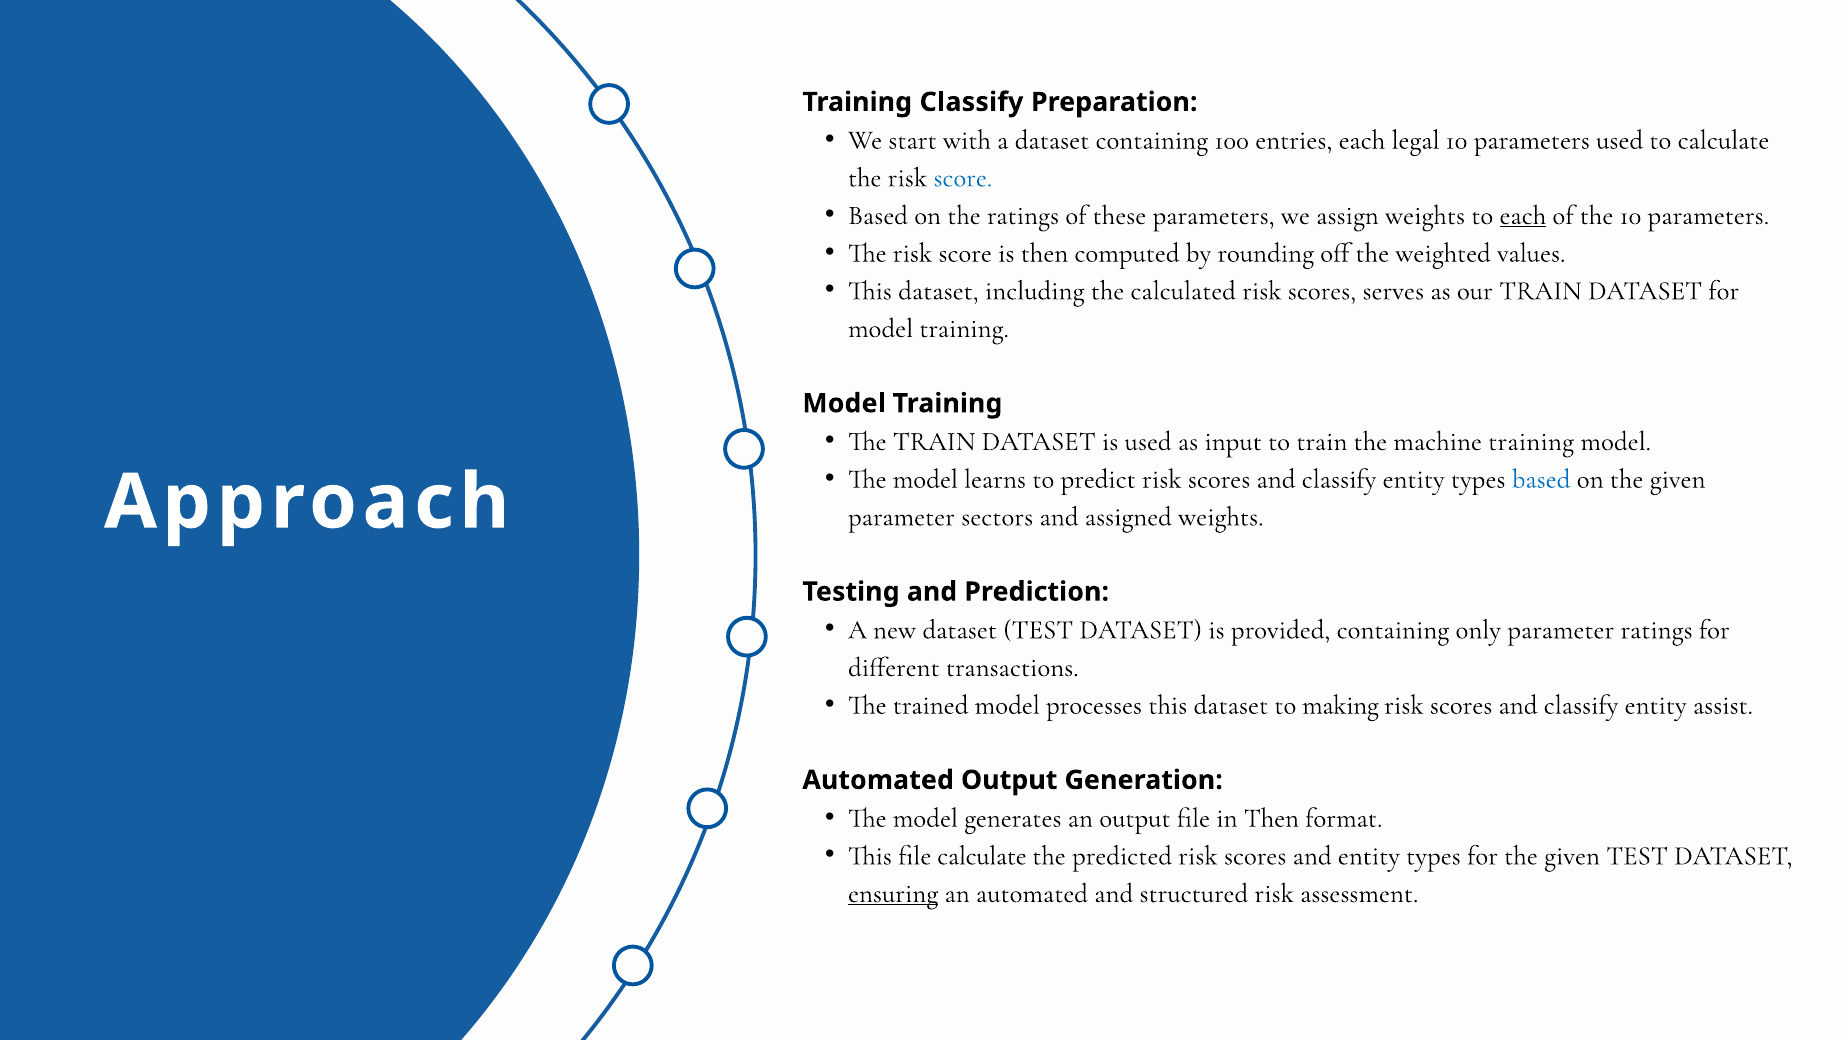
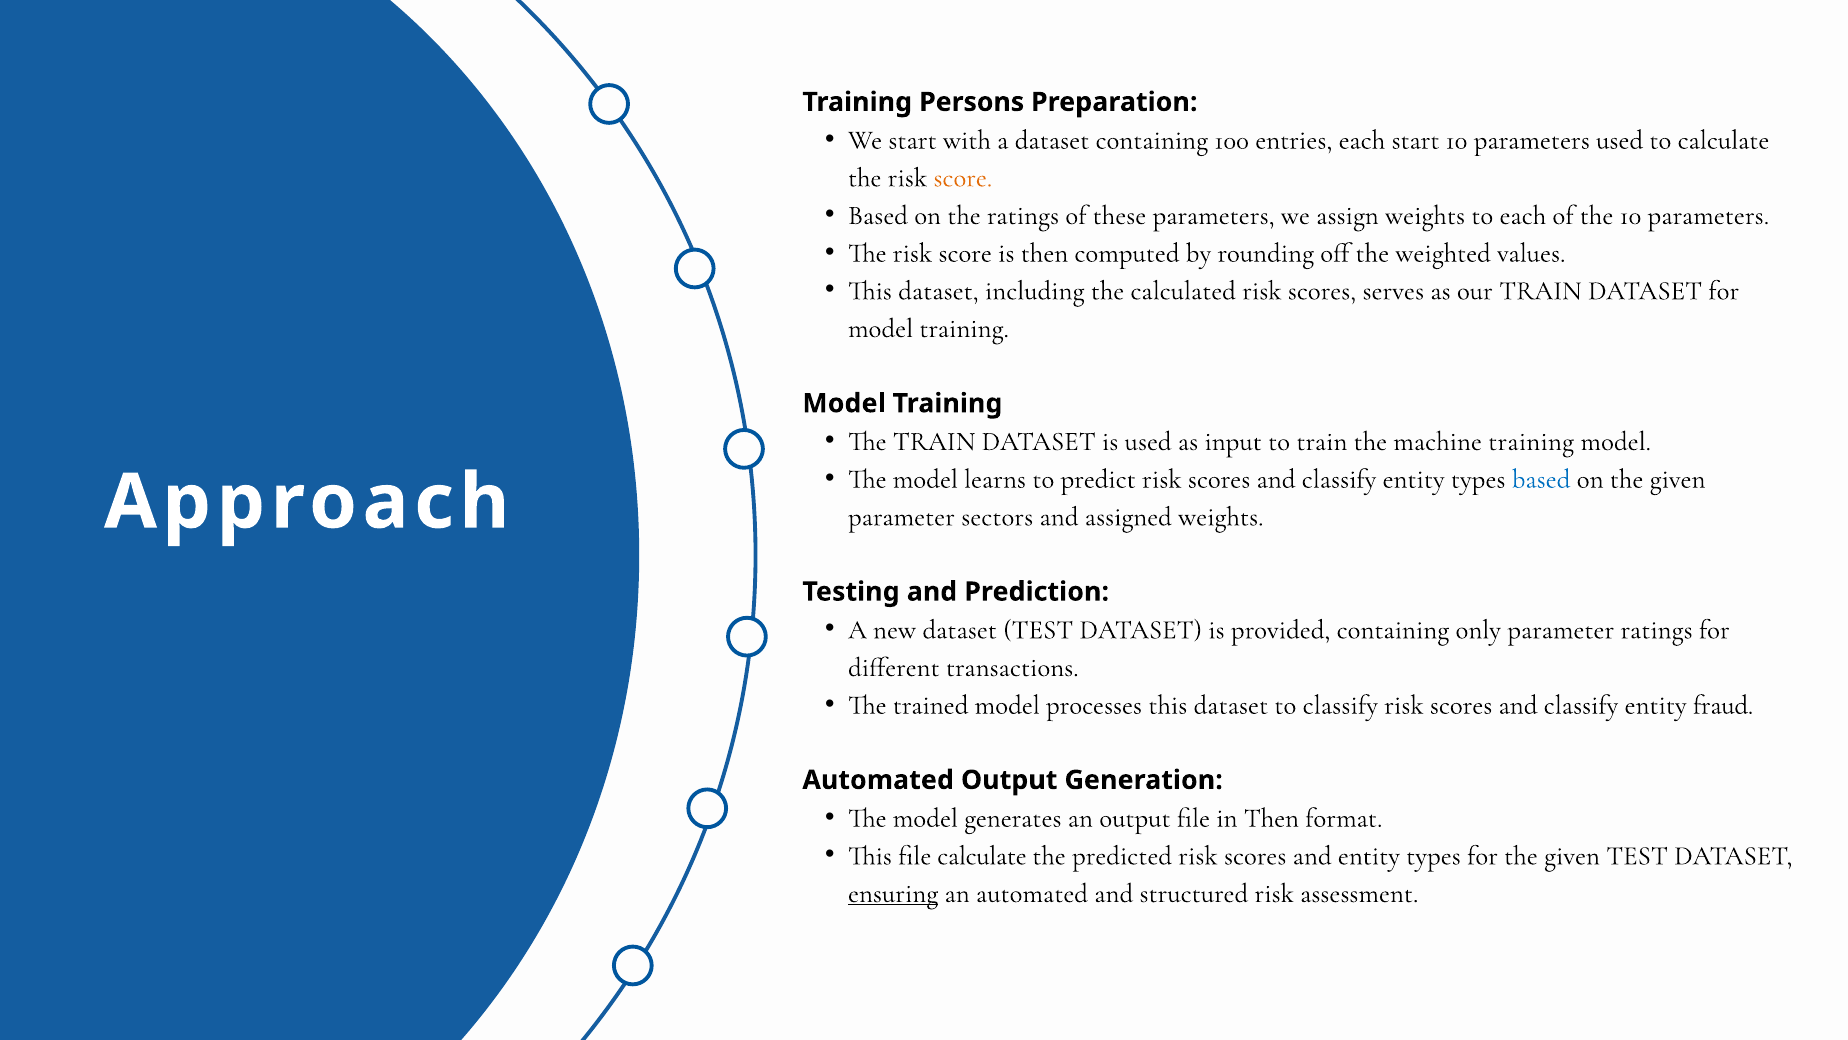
Training Classify: Classify -> Persons (972, 102)
each legal: legal -> start (1416, 140)
score colour: blue -> orange (963, 177)
each underline: present -> none (1523, 215)
to making: making -> classify (1340, 704)
assist: assist -> fraud (1723, 704)
